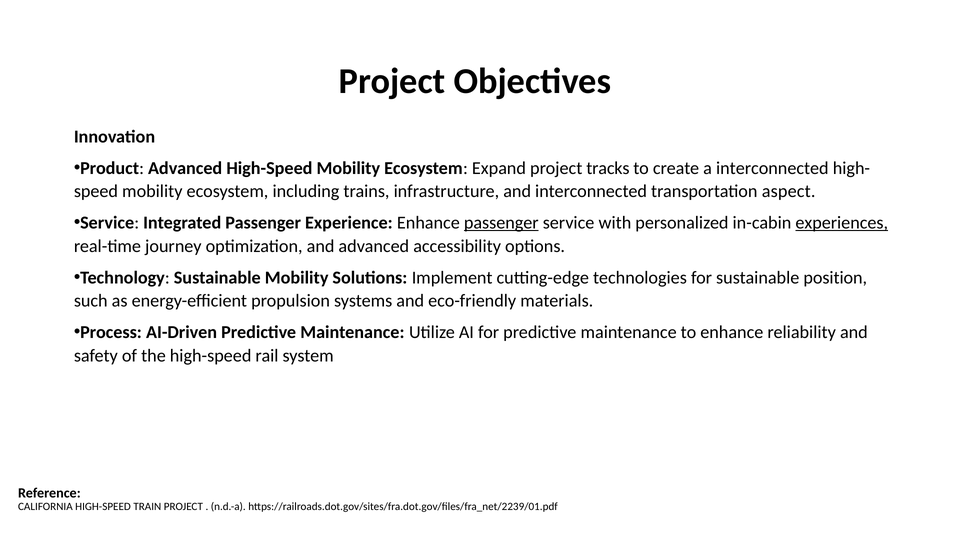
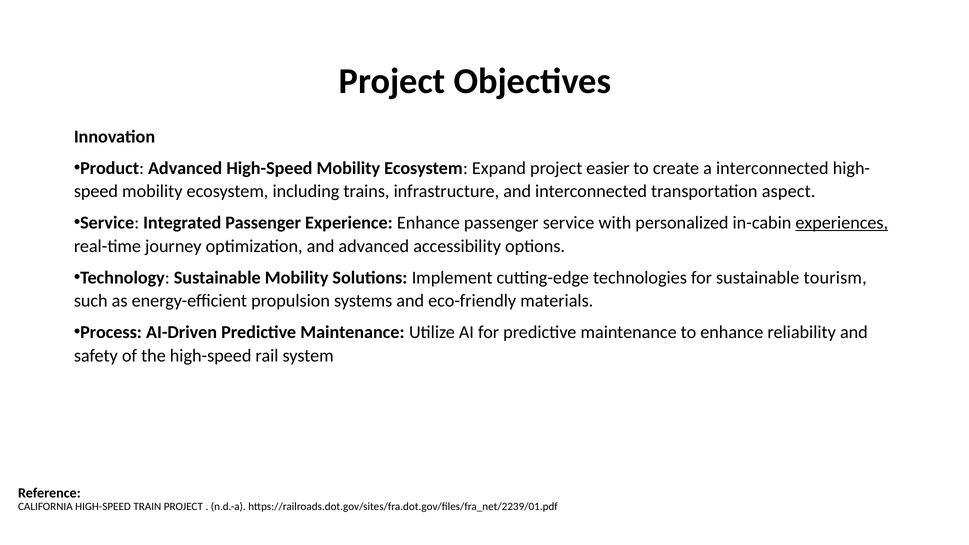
tracks: tracks -> easier (608, 168)
passenger underline: present -> none (501, 223)
position: position -> tourism (835, 278)
